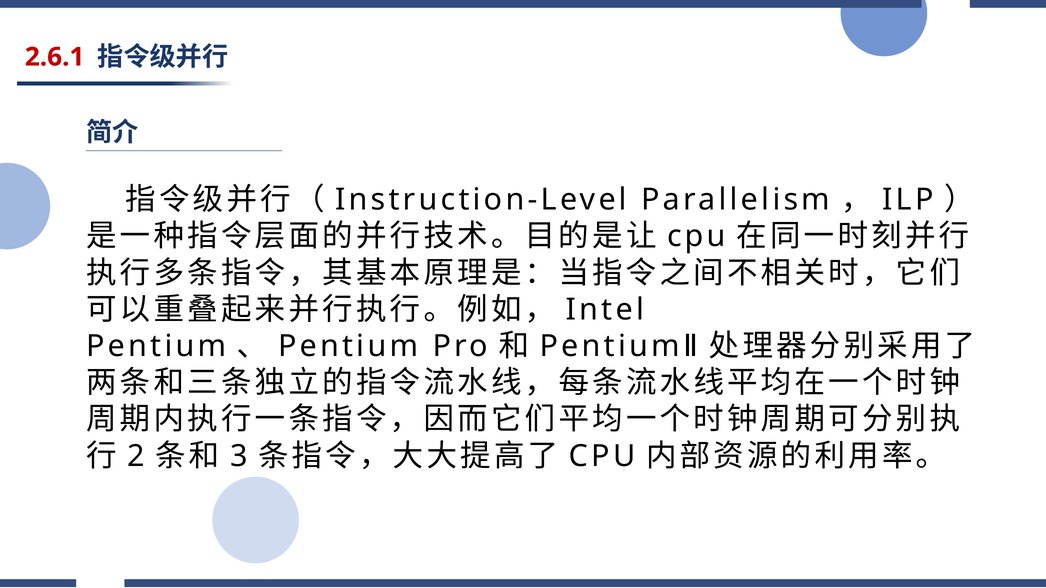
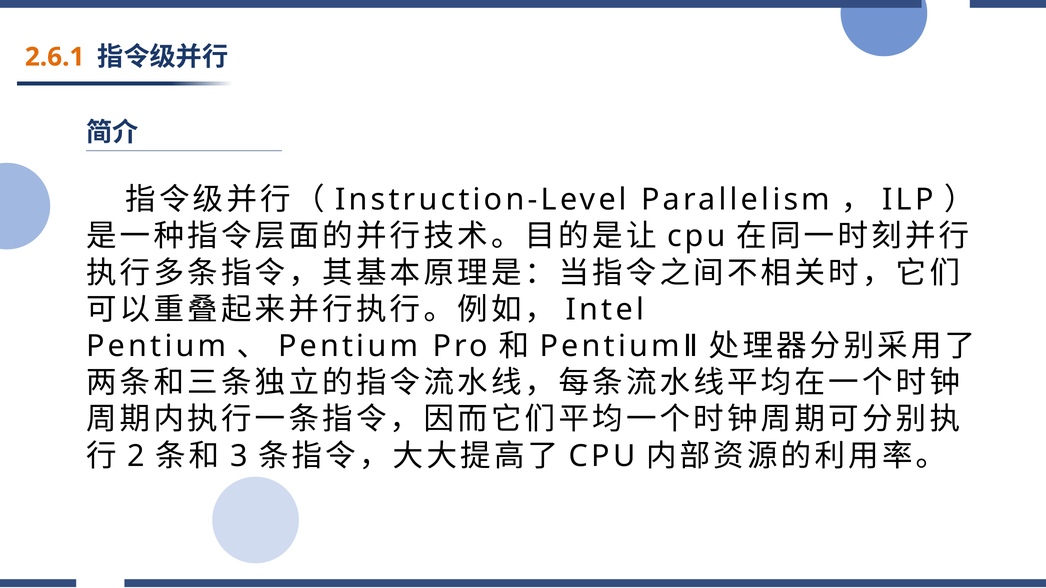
2.6.1 colour: red -> orange (55, 57)
